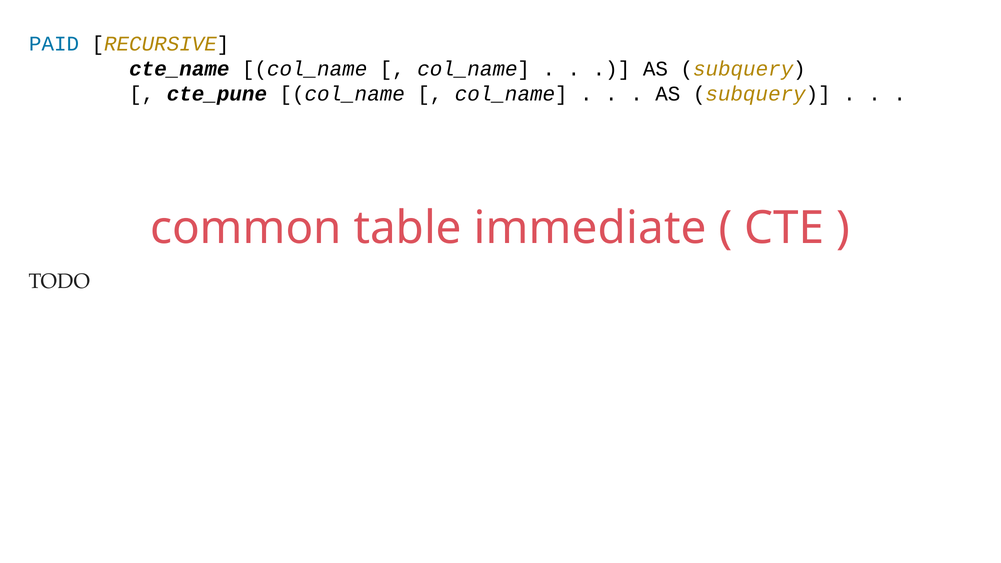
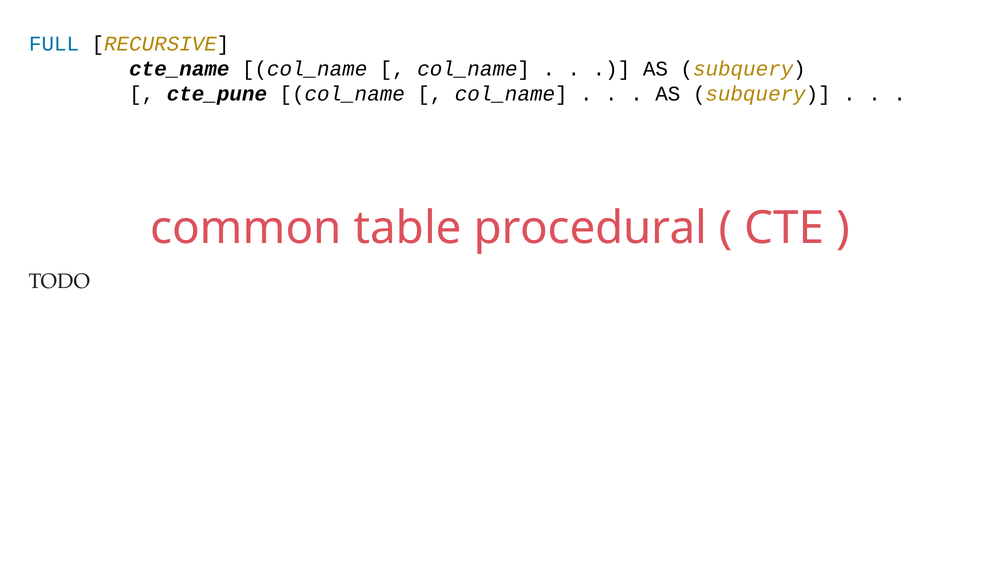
PAID: PAID -> FULL (54, 44)
immediate: immediate -> procedural (590, 228)
